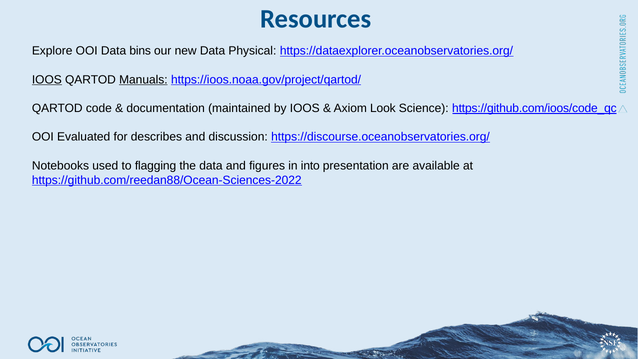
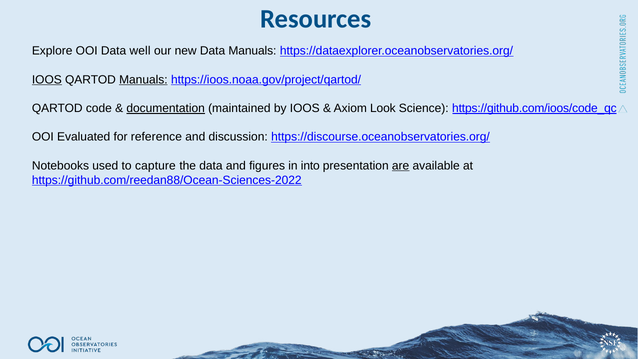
bins: bins -> well (140, 51)
Data Physical: Physical -> Manuals (252, 51)
documentation underline: none -> present (166, 108)
describes: describes -> reference (156, 137)
flagging: flagging -> capture (155, 166)
are underline: none -> present (401, 166)
